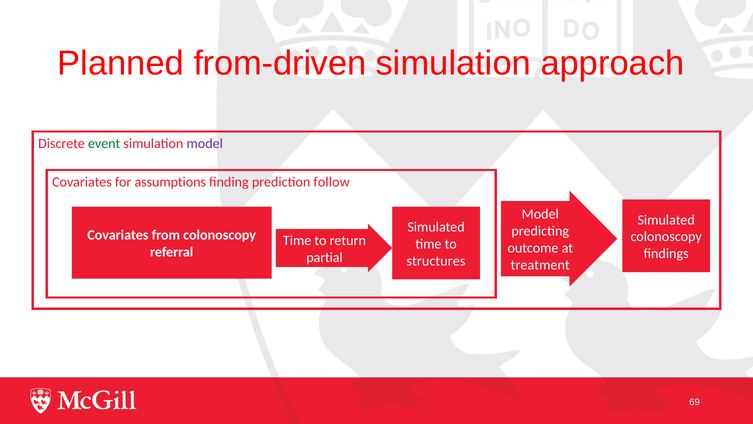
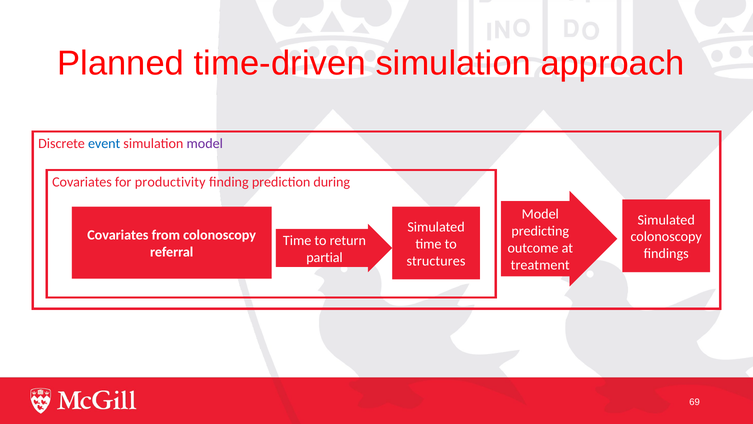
from-driven: from-driven -> time-driven (280, 63)
event colour: green -> blue (104, 144)
assumptions: assumptions -> productivity (170, 182)
follow: follow -> during (332, 182)
